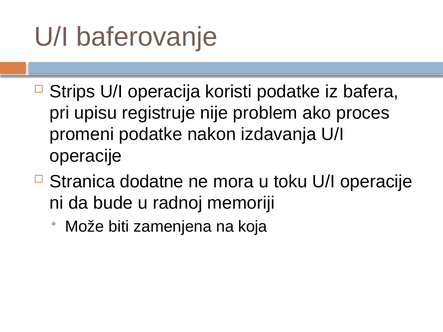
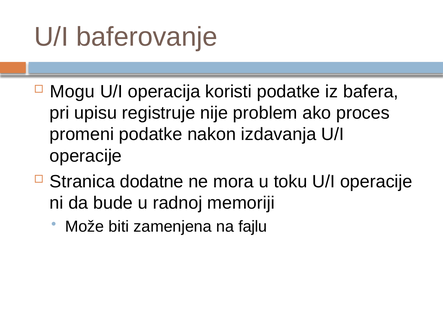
Strips: Strips -> Mogu (72, 92)
koja: koja -> fajlu (253, 227)
